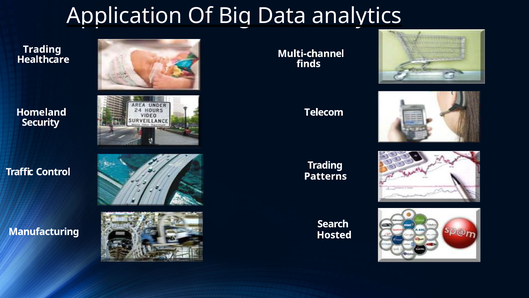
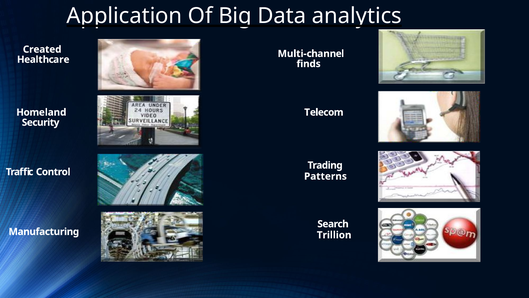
Trading: Trading -> Created (42, 49)
Hosted: Hosted -> Trillion (334, 235)
